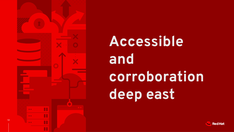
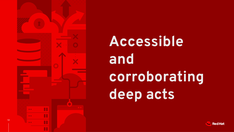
corroboration: corroboration -> corroborating (157, 76)
east: east -> acts (160, 94)
